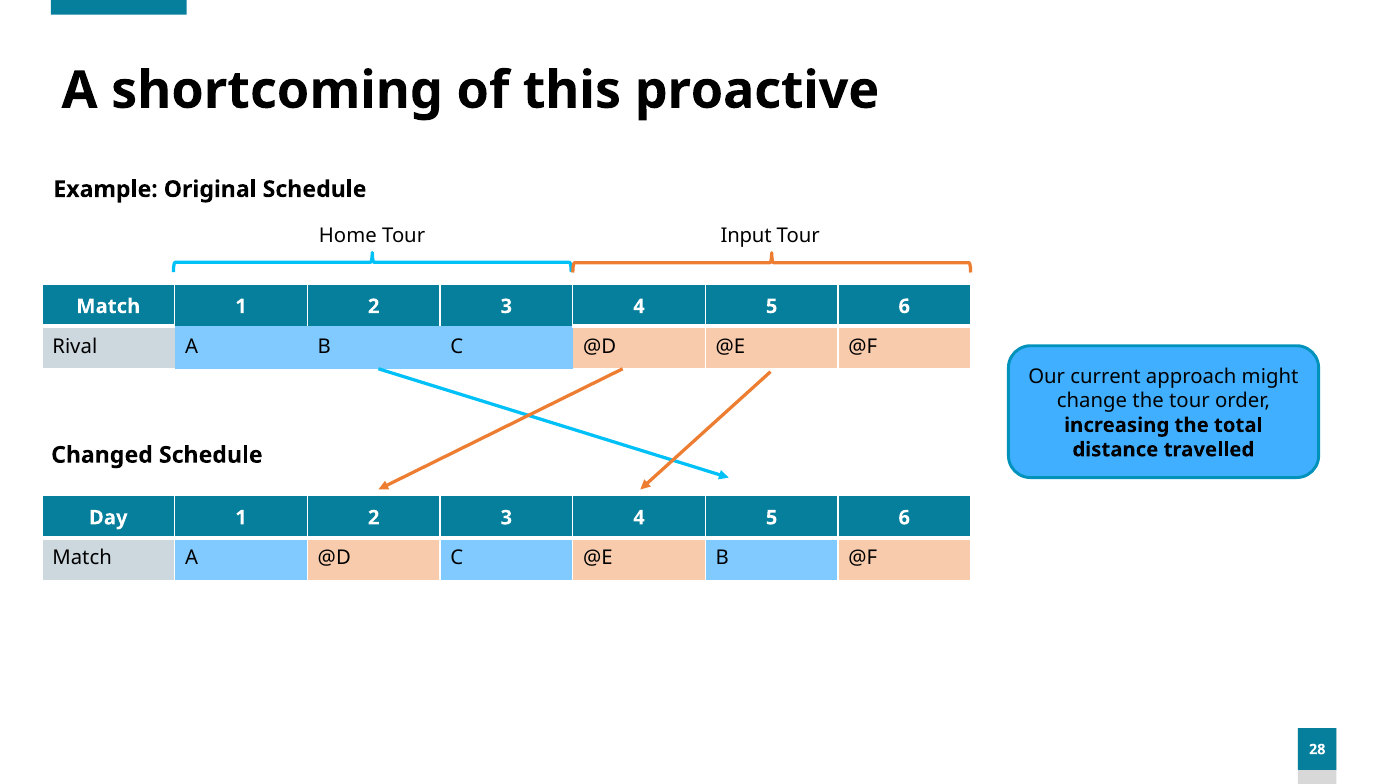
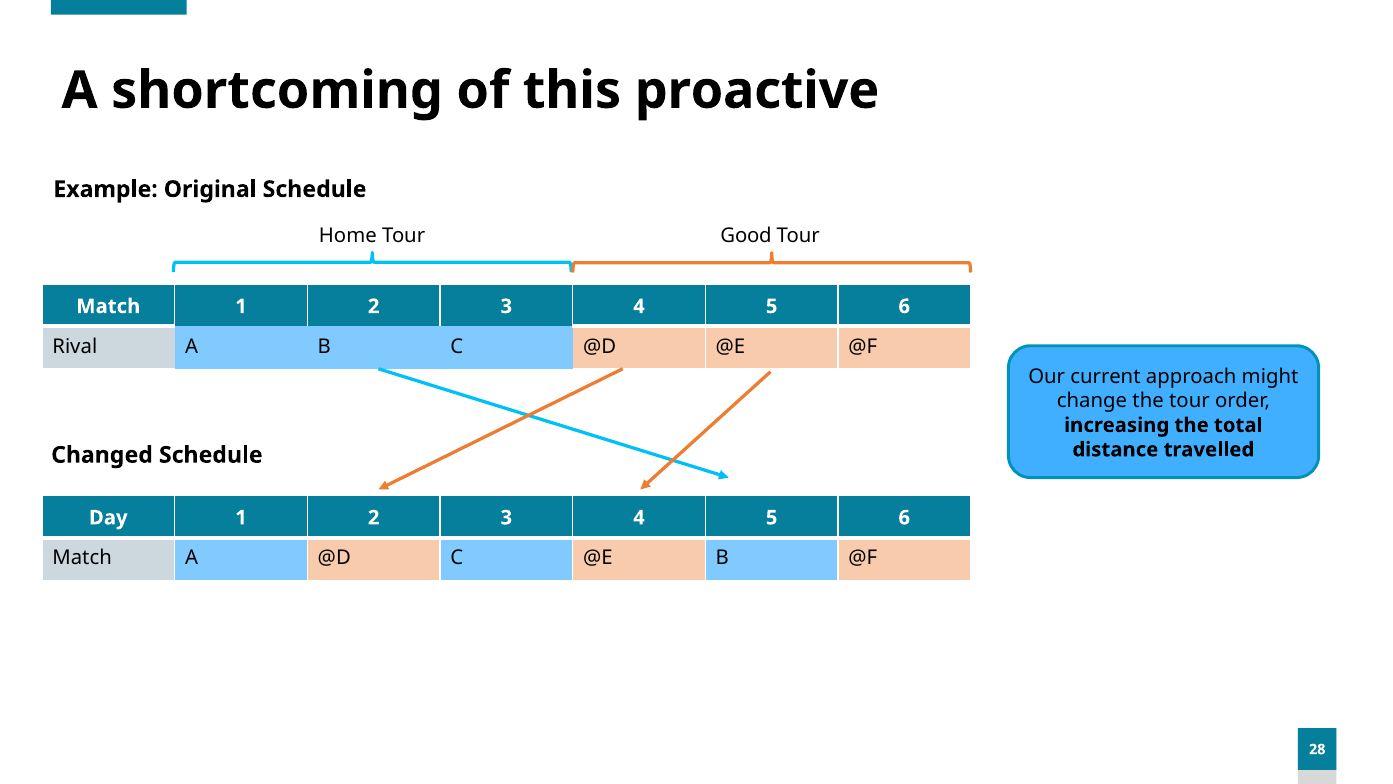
Input: Input -> Good (746, 236)
